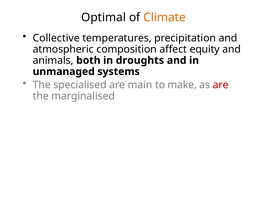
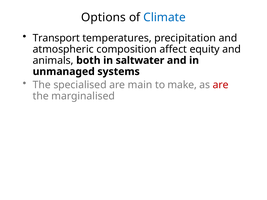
Optimal: Optimal -> Options (104, 18)
Climate colour: orange -> blue (165, 18)
Collective: Collective -> Transport (56, 38)
droughts: droughts -> saltwater (140, 60)
